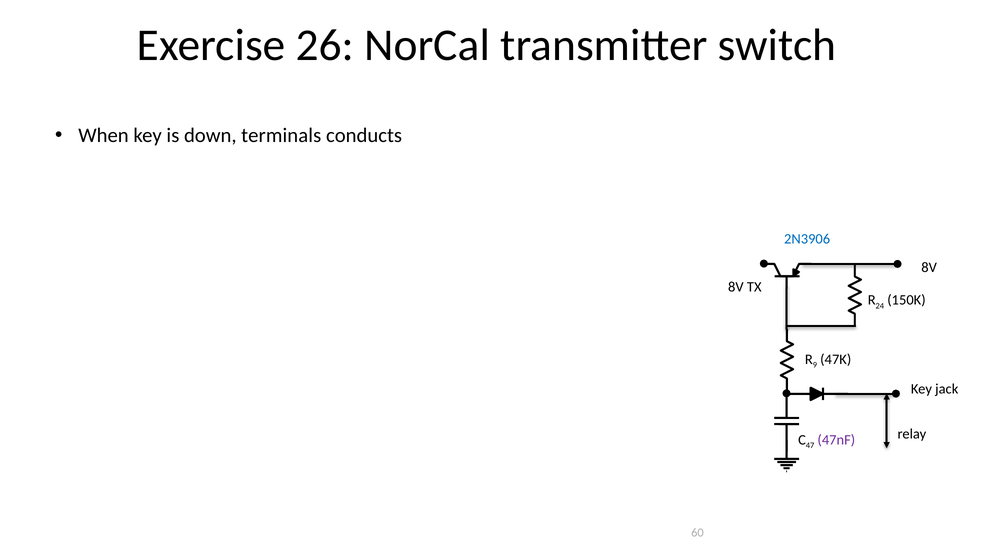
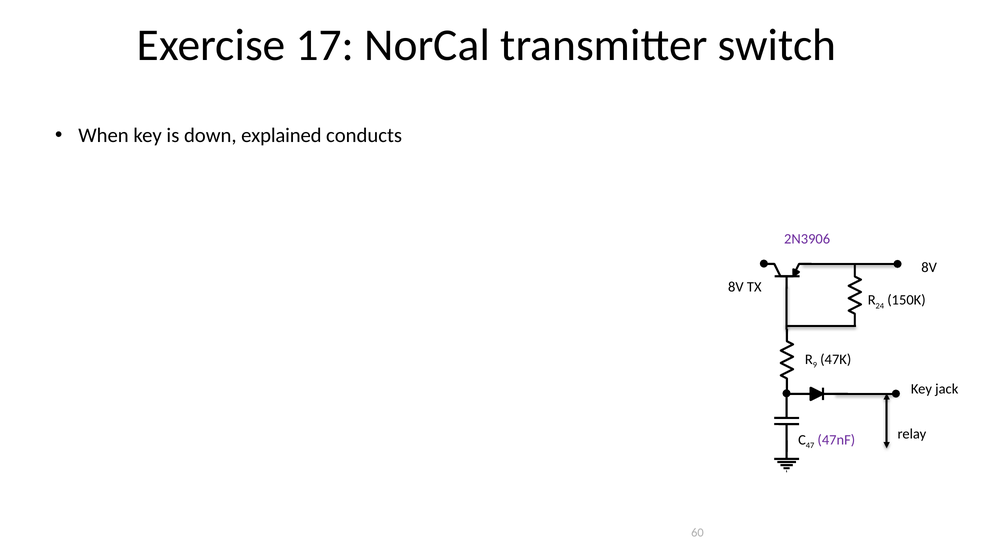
26: 26 -> 17 (325, 45)
terminals: terminals -> explained (281, 136)
2N3906 colour: blue -> purple (807, 239)
